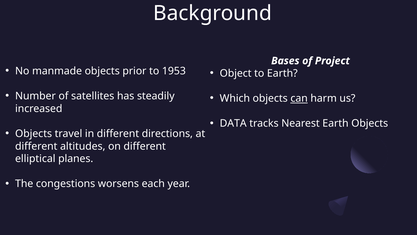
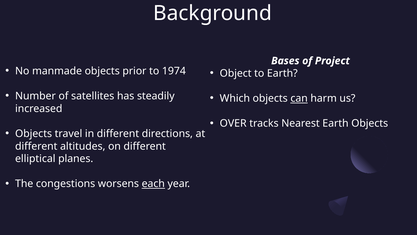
1953: 1953 -> 1974 (174, 71)
DATA: DATA -> OVER (233, 123)
each underline: none -> present (153, 184)
